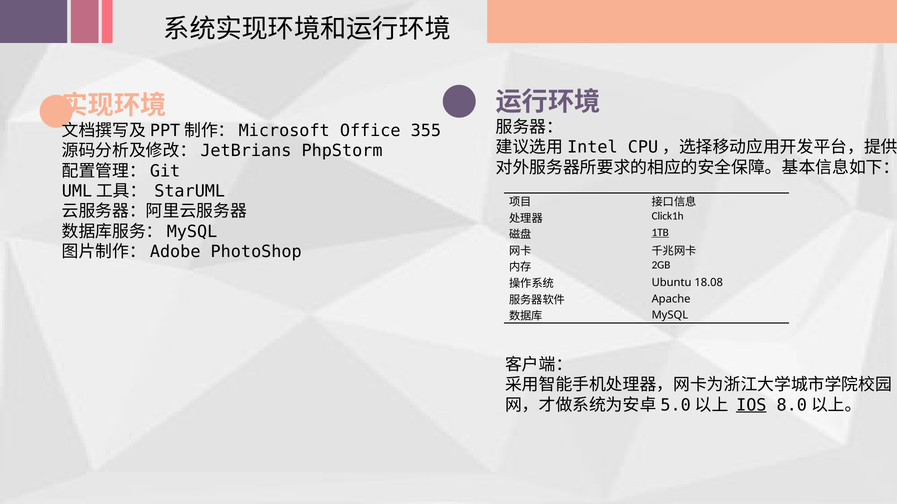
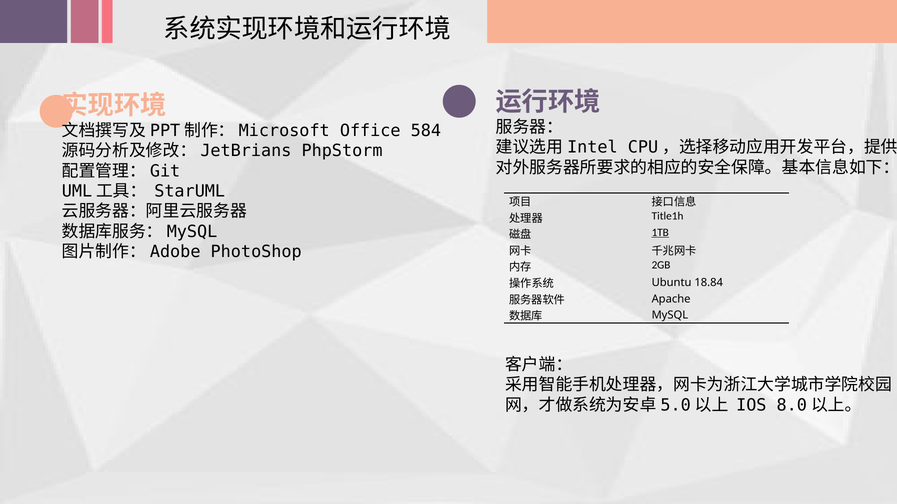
355: 355 -> 584 (426, 131)
Click1h: Click1h -> Title1h (668, 216)
18.08: 18.08 -> 18.84 (709, 283)
IOS underline: present -> none (751, 405)
